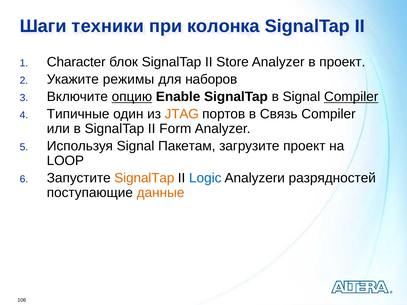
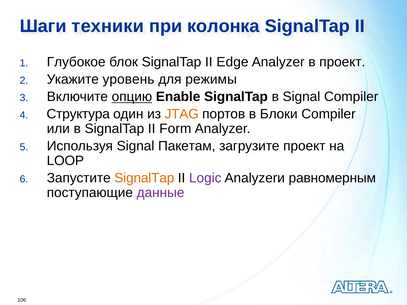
Character: Character -> Глубокое (76, 62)
Store: Store -> Edge (232, 62)
режимы: режимы -> уровень (129, 79)
наборов: наборов -> режимы (211, 79)
Compiler underline: present -> none (351, 97)
Типичные: Типичные -> Структура (78, 114)
Связь: Связь -> Блоки (279, 114)
Logic colour: blue -> purple (205, 178)
разрядностей: разрядностей -> равномерным (332, 178)
данные colour: orange -> purple (161, 193)
